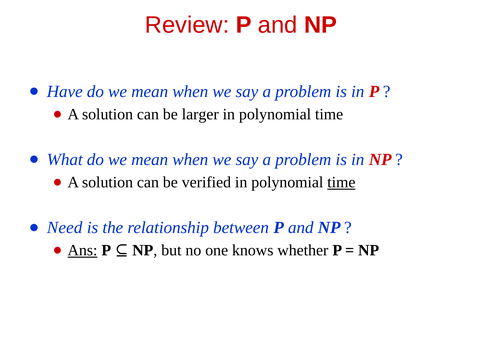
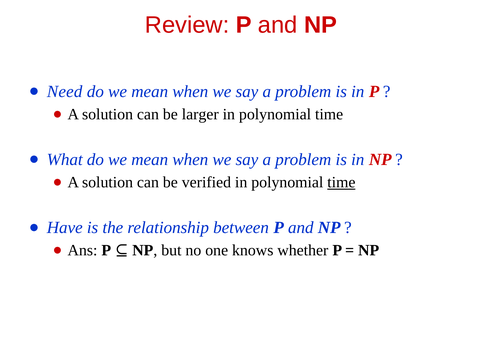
Have: Have -> Need (65, 92)
Need: Need -> Have (65, 228)
Ans underline: present -> none (82, 251)
